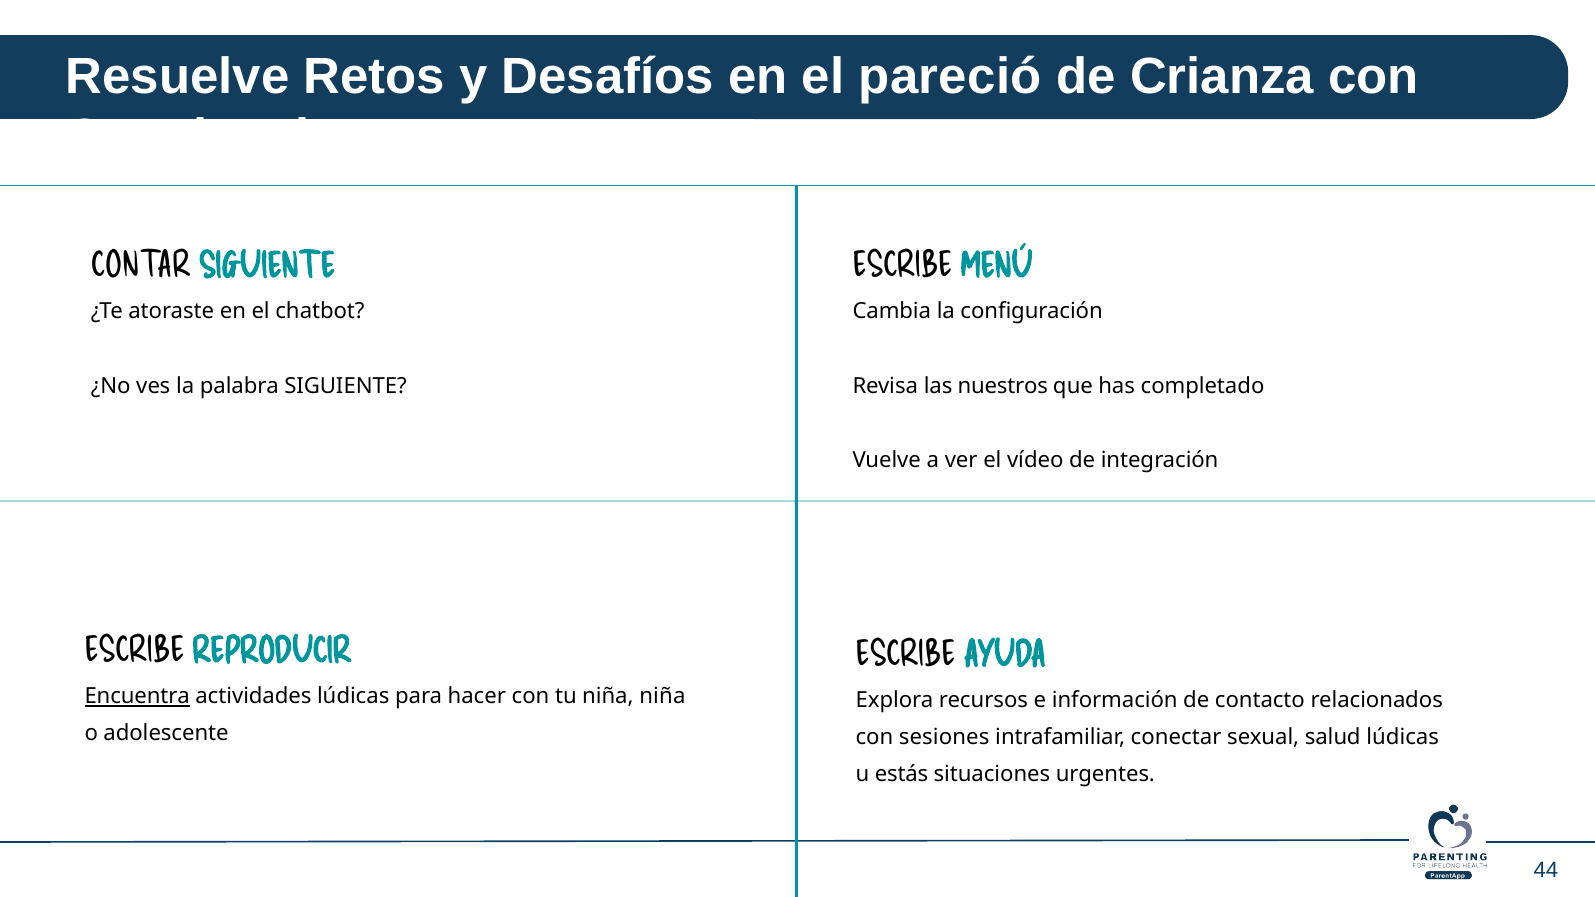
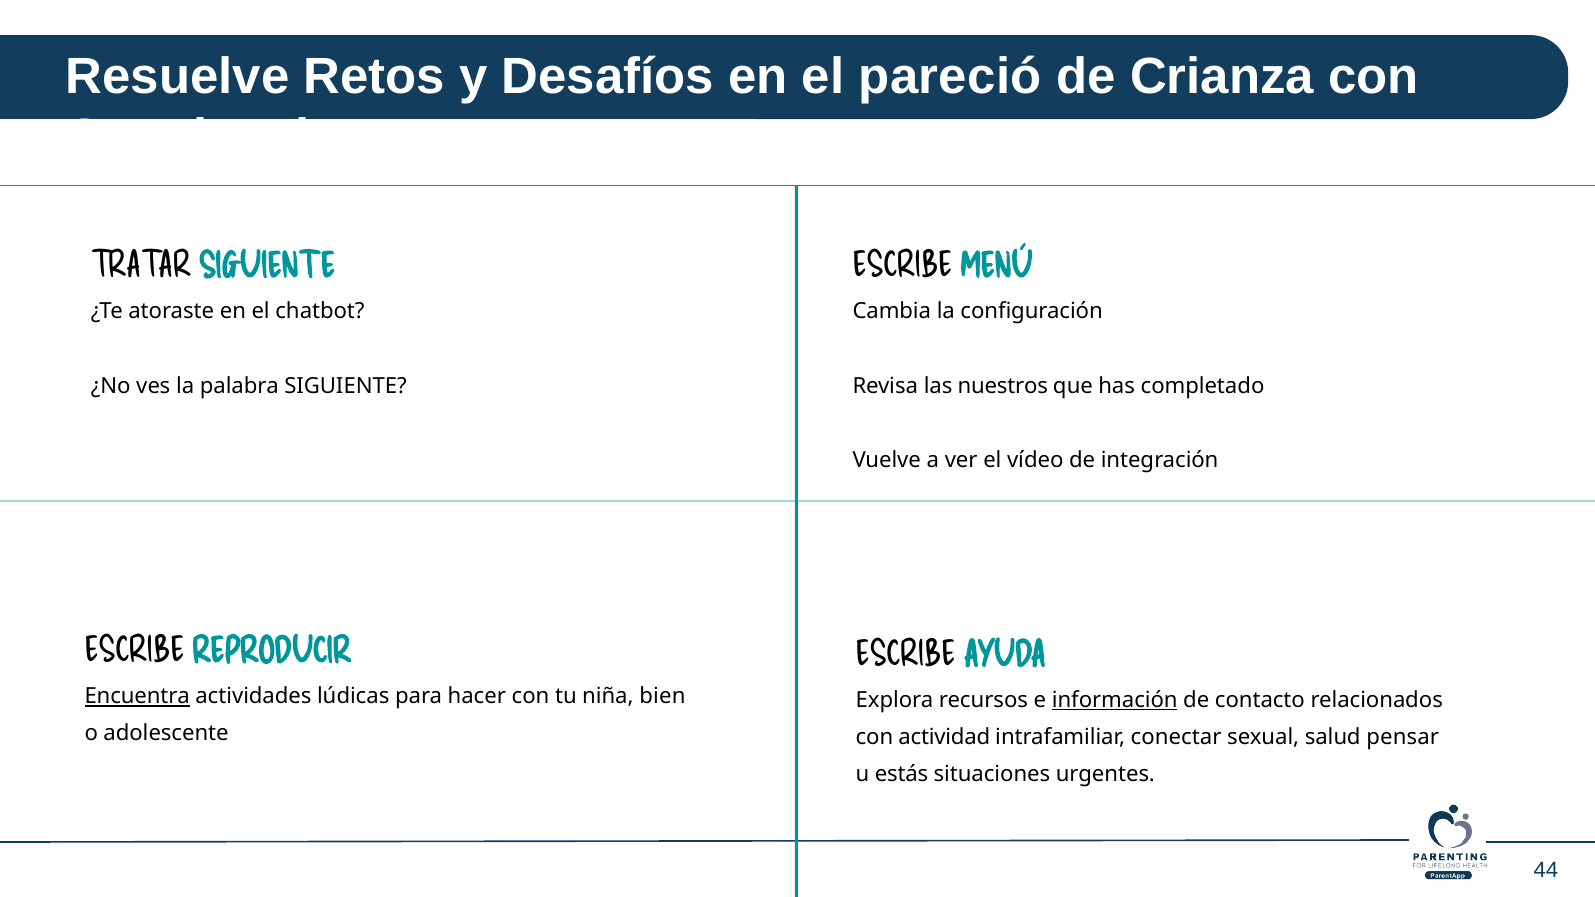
CONTAR: CONTAR -> TRATAR (141, 266)
niña niña: niña -> bien (662, 697)
información underline: none -> present (1115, 700)
sesiones: sesiones -> actividad (944, 737)
salud lúdicas: lúdicas -> pensar (1403, 737)
